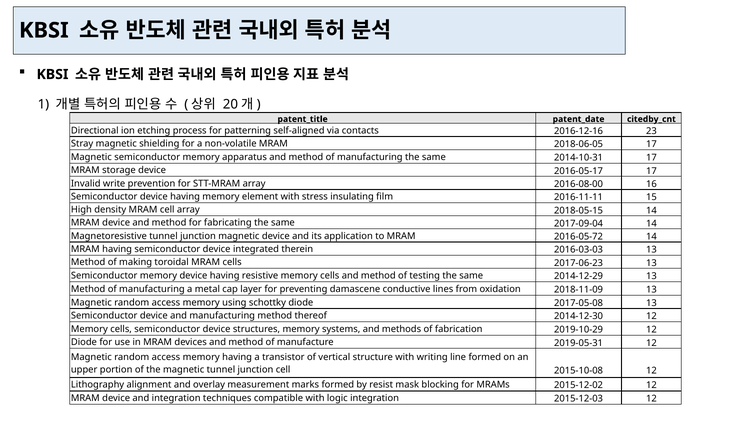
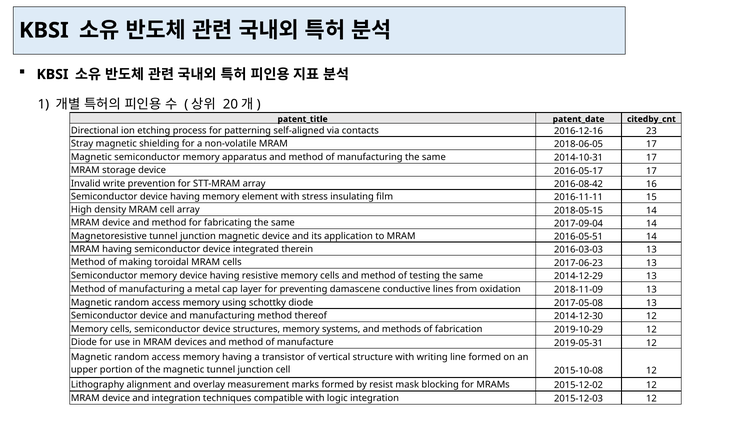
2016-08-00: 2016-08-00 -> 2016-08-42 (579, 184)
2016-05-72: 2016-05-72 -> 2016-05-51 (579, 237)
